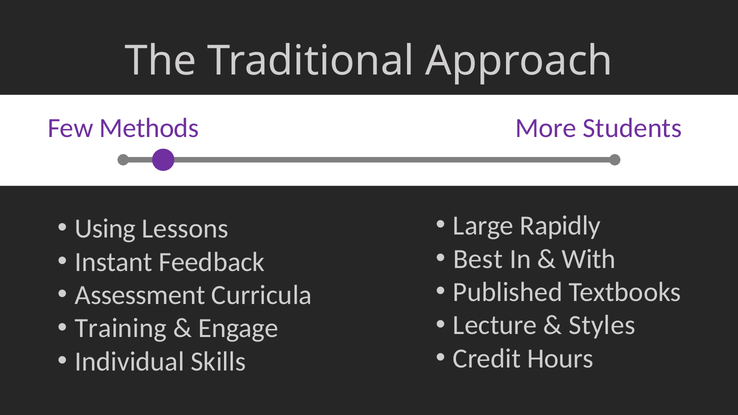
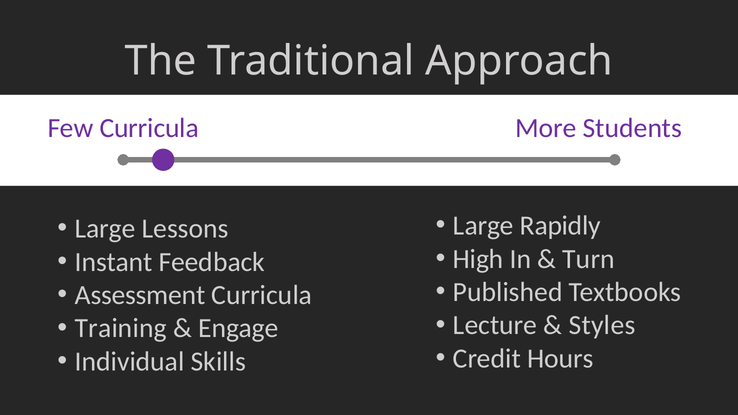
Few Methods: Methods -> Curricula (149, 128)
Using: Using -> Large (105, 229)
Best: Best -> High (478, 259)
With: With -> Turn (589, 259)
